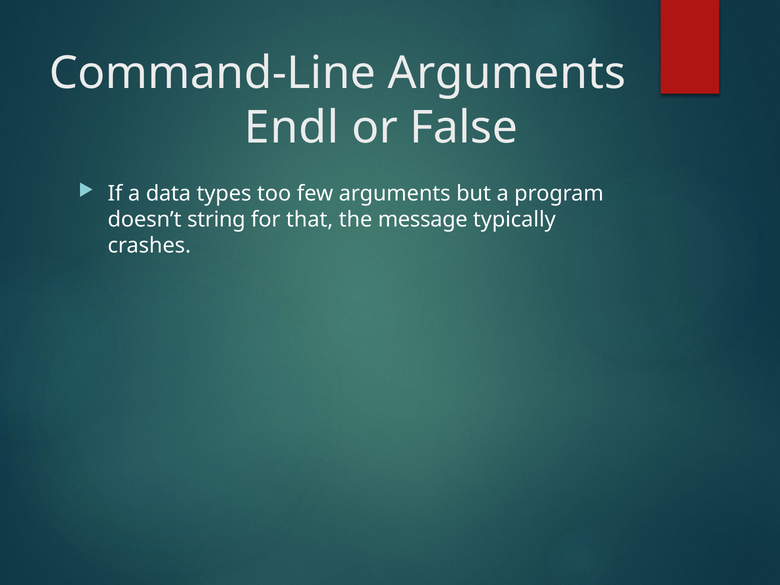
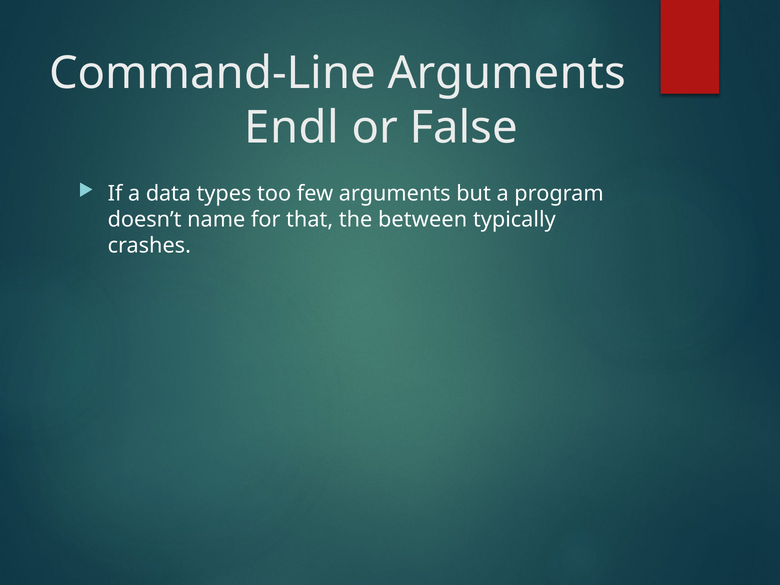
string: string -> name (216, 220)
message: message -> between (423, 220)
